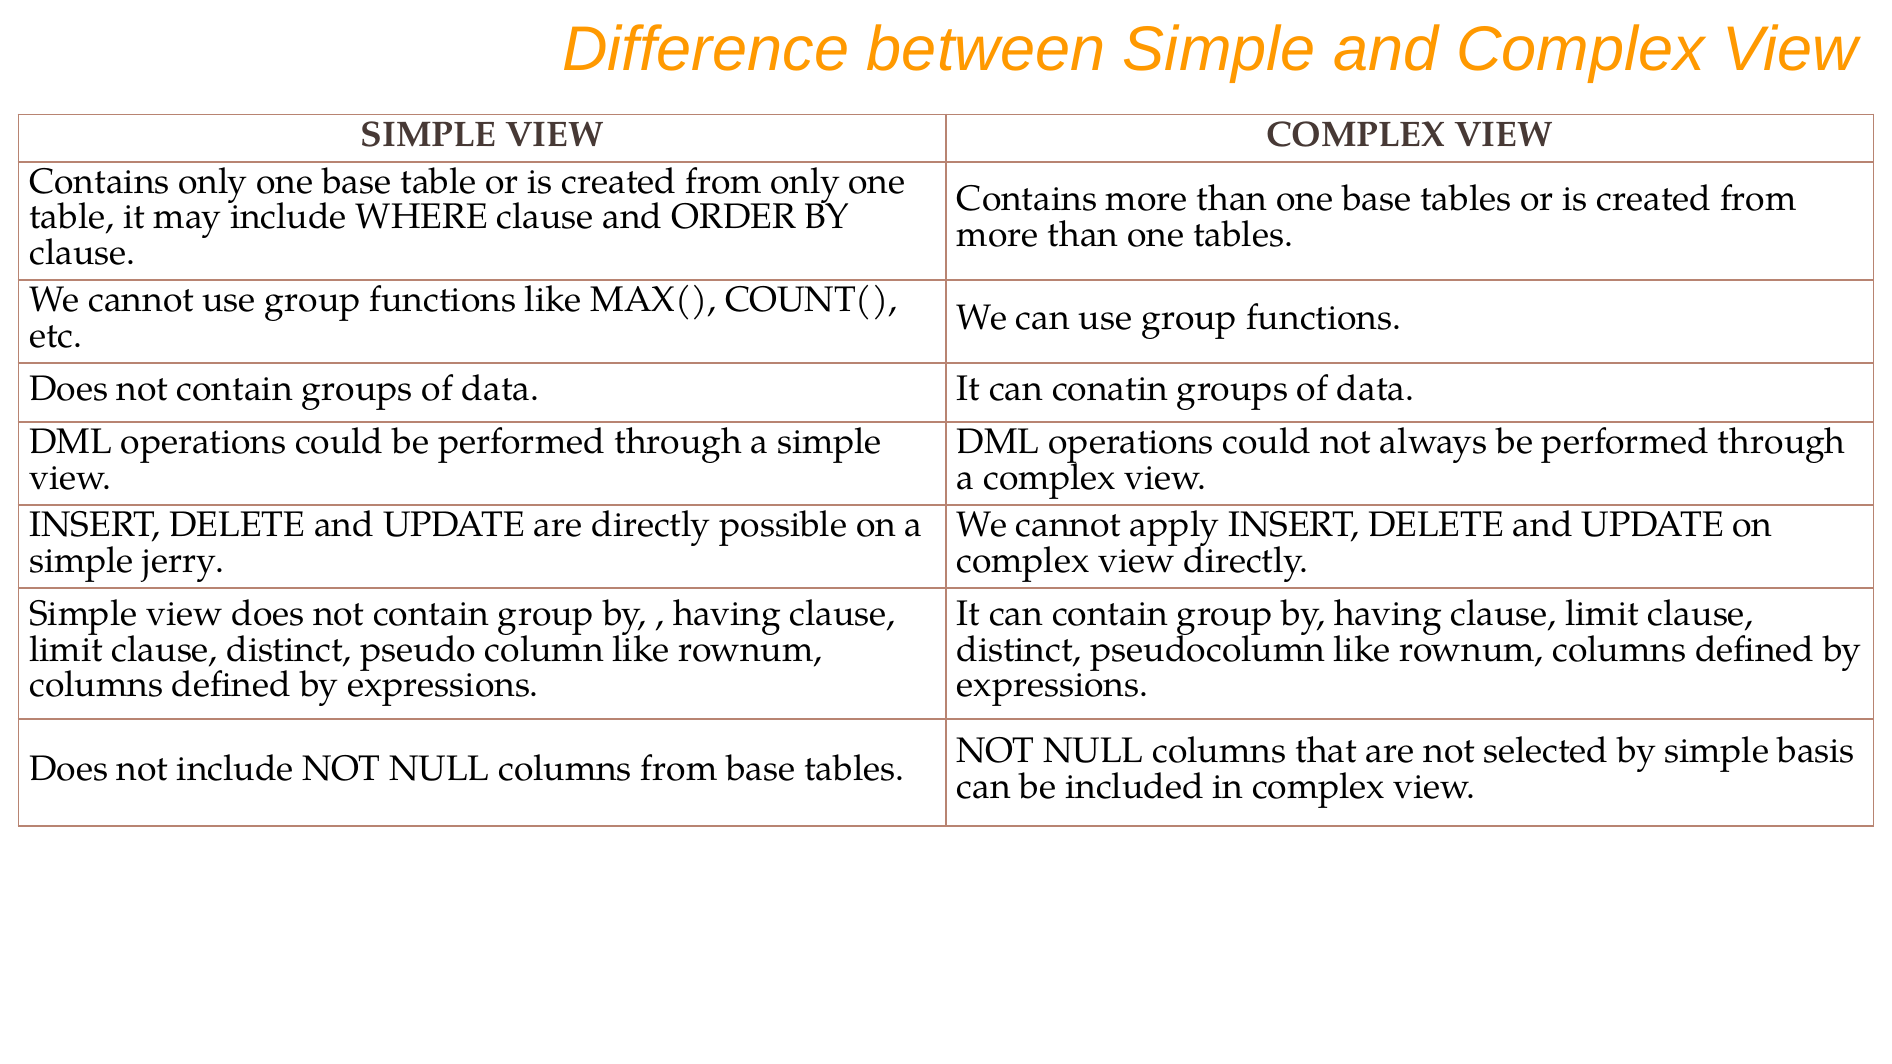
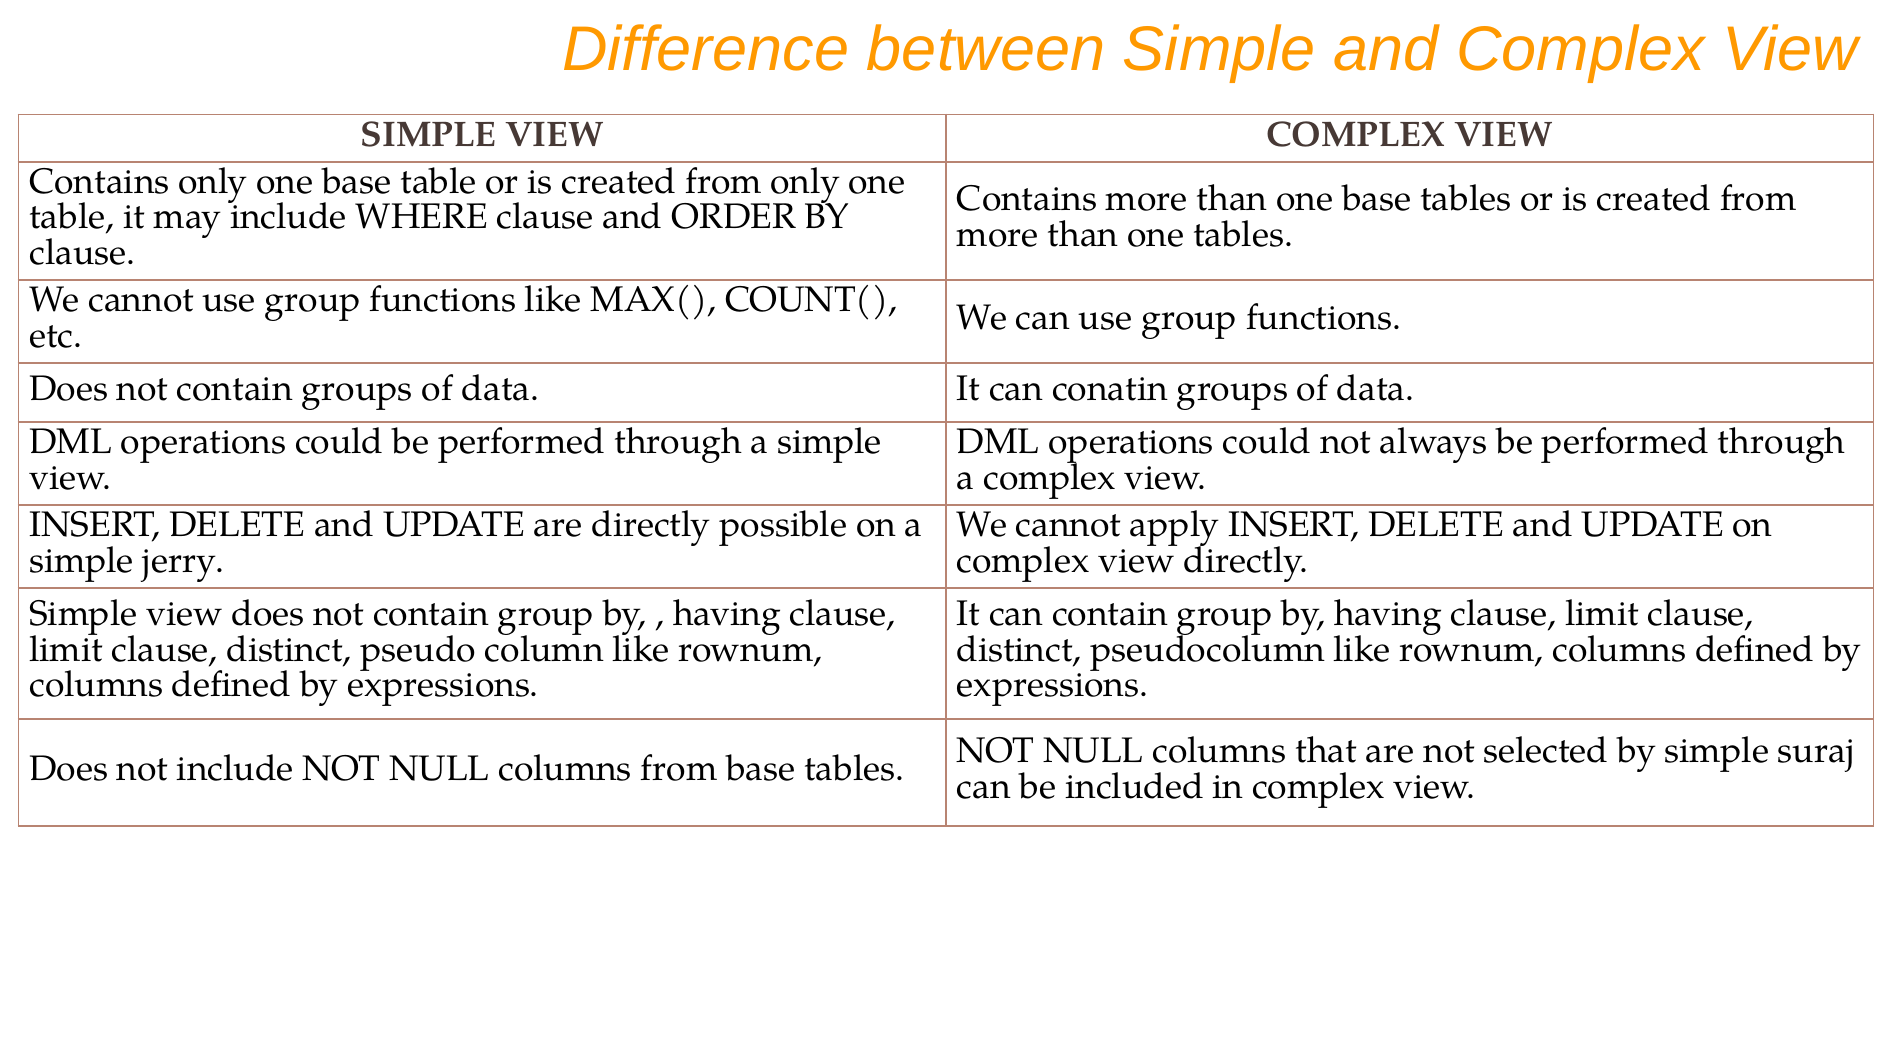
basis: basis -> suraj (1816, 751)
